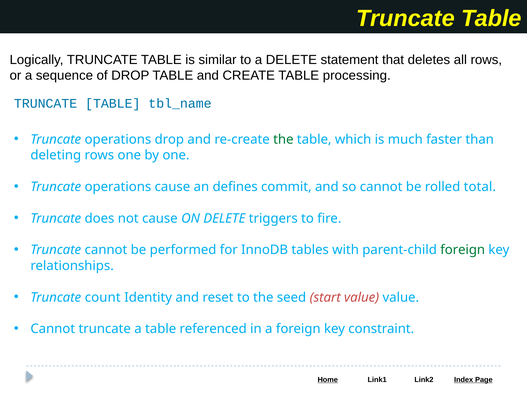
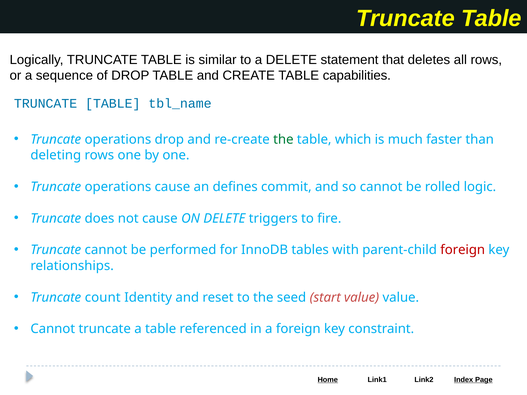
processing: processing -> capabilities (357, 76)
total: total -> logic (480, 187)
foreign colour: green -> red (463, 250)
